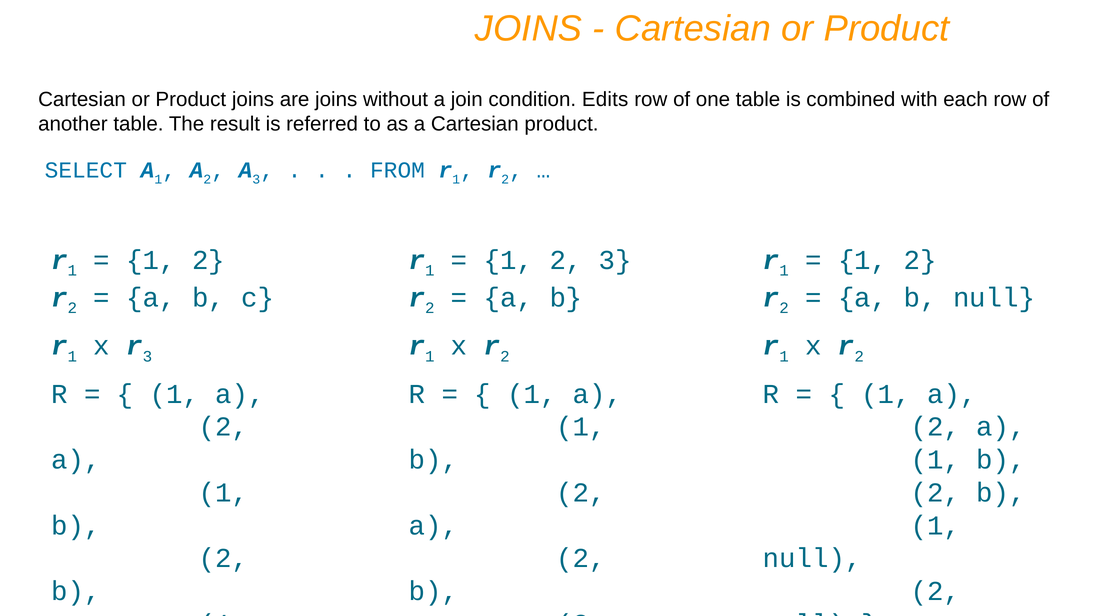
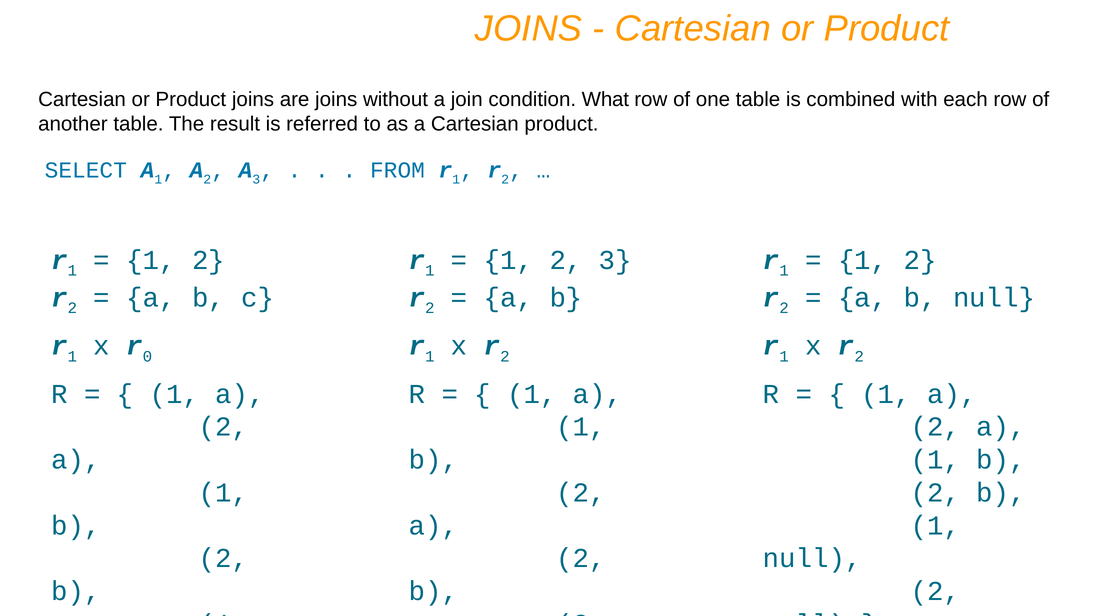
Edits: Edits -> What (605, 100)
r 3: 3 -> 0 (147, 356)
